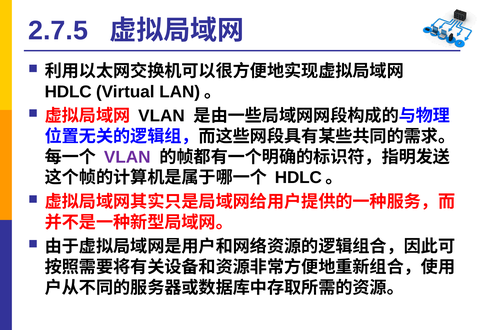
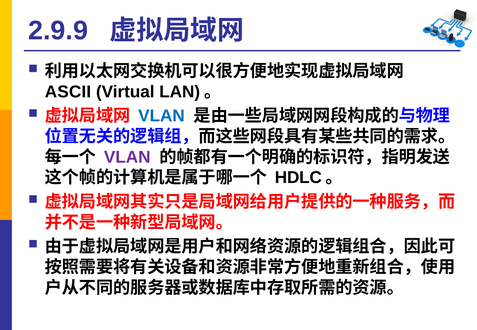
2.7.5: 2.7.5 -> 2.9.9 (58, 31)
HDLC: HDLC -> ASCII (68, 92)
VLAN colour: black -> blue (161, 116)
